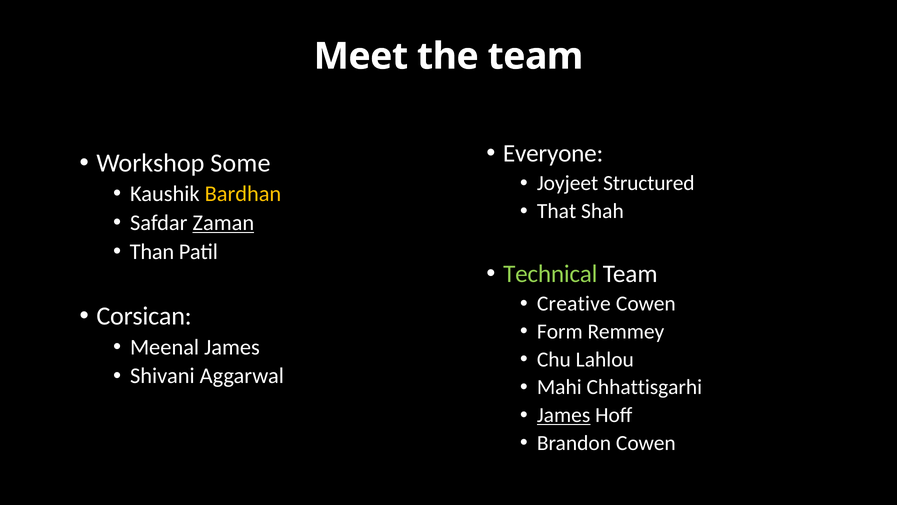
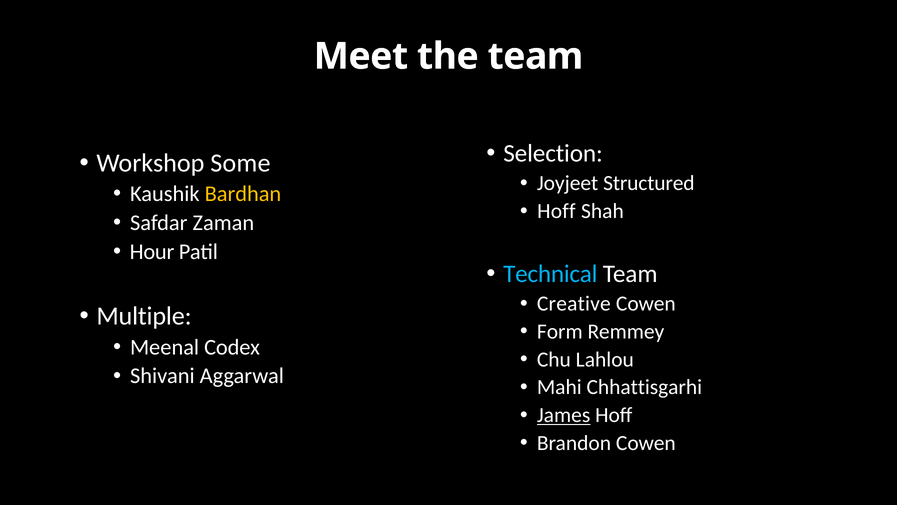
Everyone: Everyone -> Selection (553, 153)
That: That -> Hoff (556, 211)
Zaman underline: present -> none (223, 223)
Than: Than -> Hour (152, 251)
Technical colour: light green -> light blue (550, 273)
Corsican: Corsican -> Multiple (144, 316)
Meenal James: James -> Codex (232, 347)
